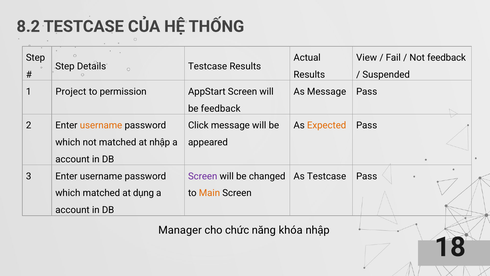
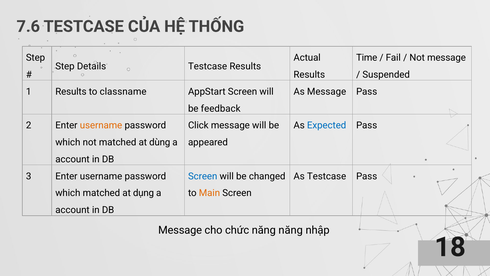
8.2: 8.2 -> 7.6 (28, 26)
View: View -> Time (367, 58)
Not feedback: feedback -> message (447, 58)
1 Project: Project -> Results (71, 91)
permission: permission -> classname (123, 91)
Expected colour: orange -> blue (327, 125)
at nhập: nhập -> dùng (160, 142)
Screen colour: purple -> blue (203, 176)
Manager: Manager -> Message (180, 230)
năng khóa: khóa -> năng (291, 230)
